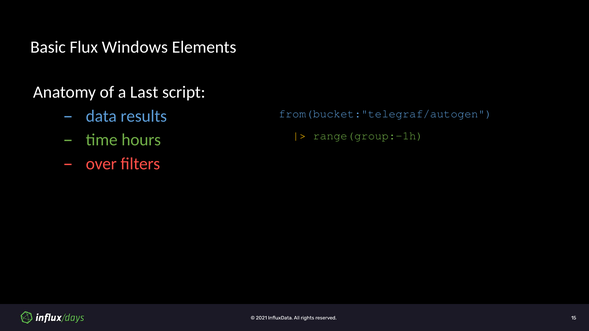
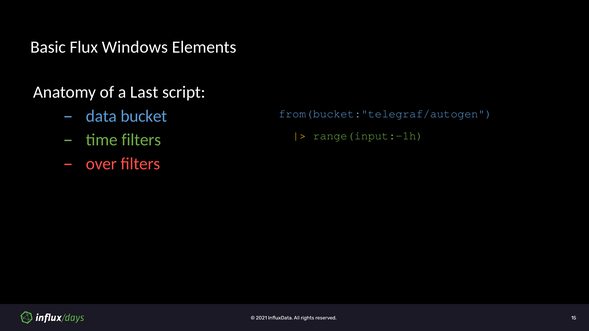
results: results -> bucket (144, 116)
range(group:-1h: range(group:-1h -> range(input:-1h (368, 136)
time hours: hours -> filters (141, 140)
